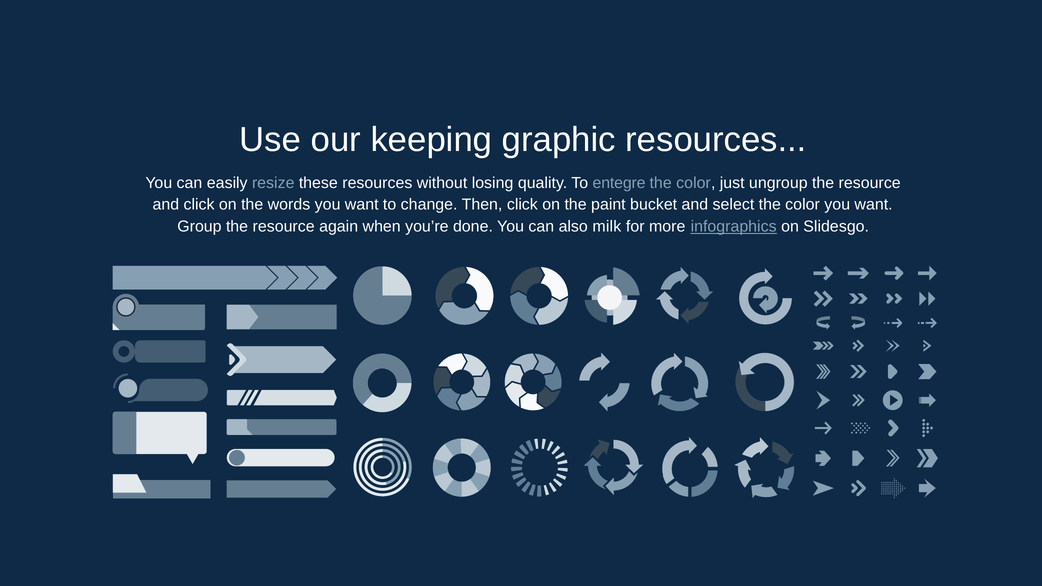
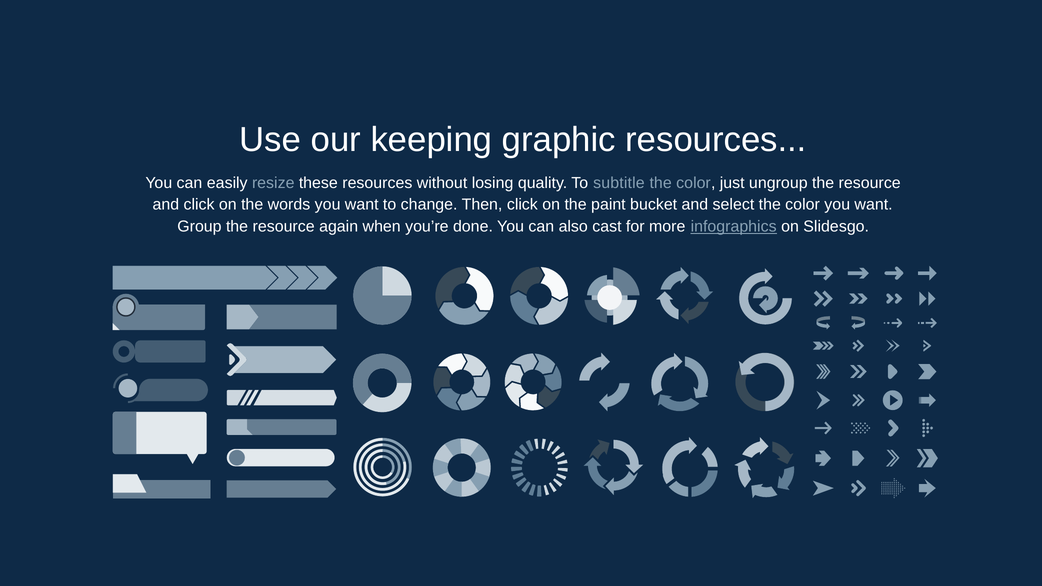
entegre: entegre -> subtitle (619, 183)
milk: milk -> cast (607, 227)
